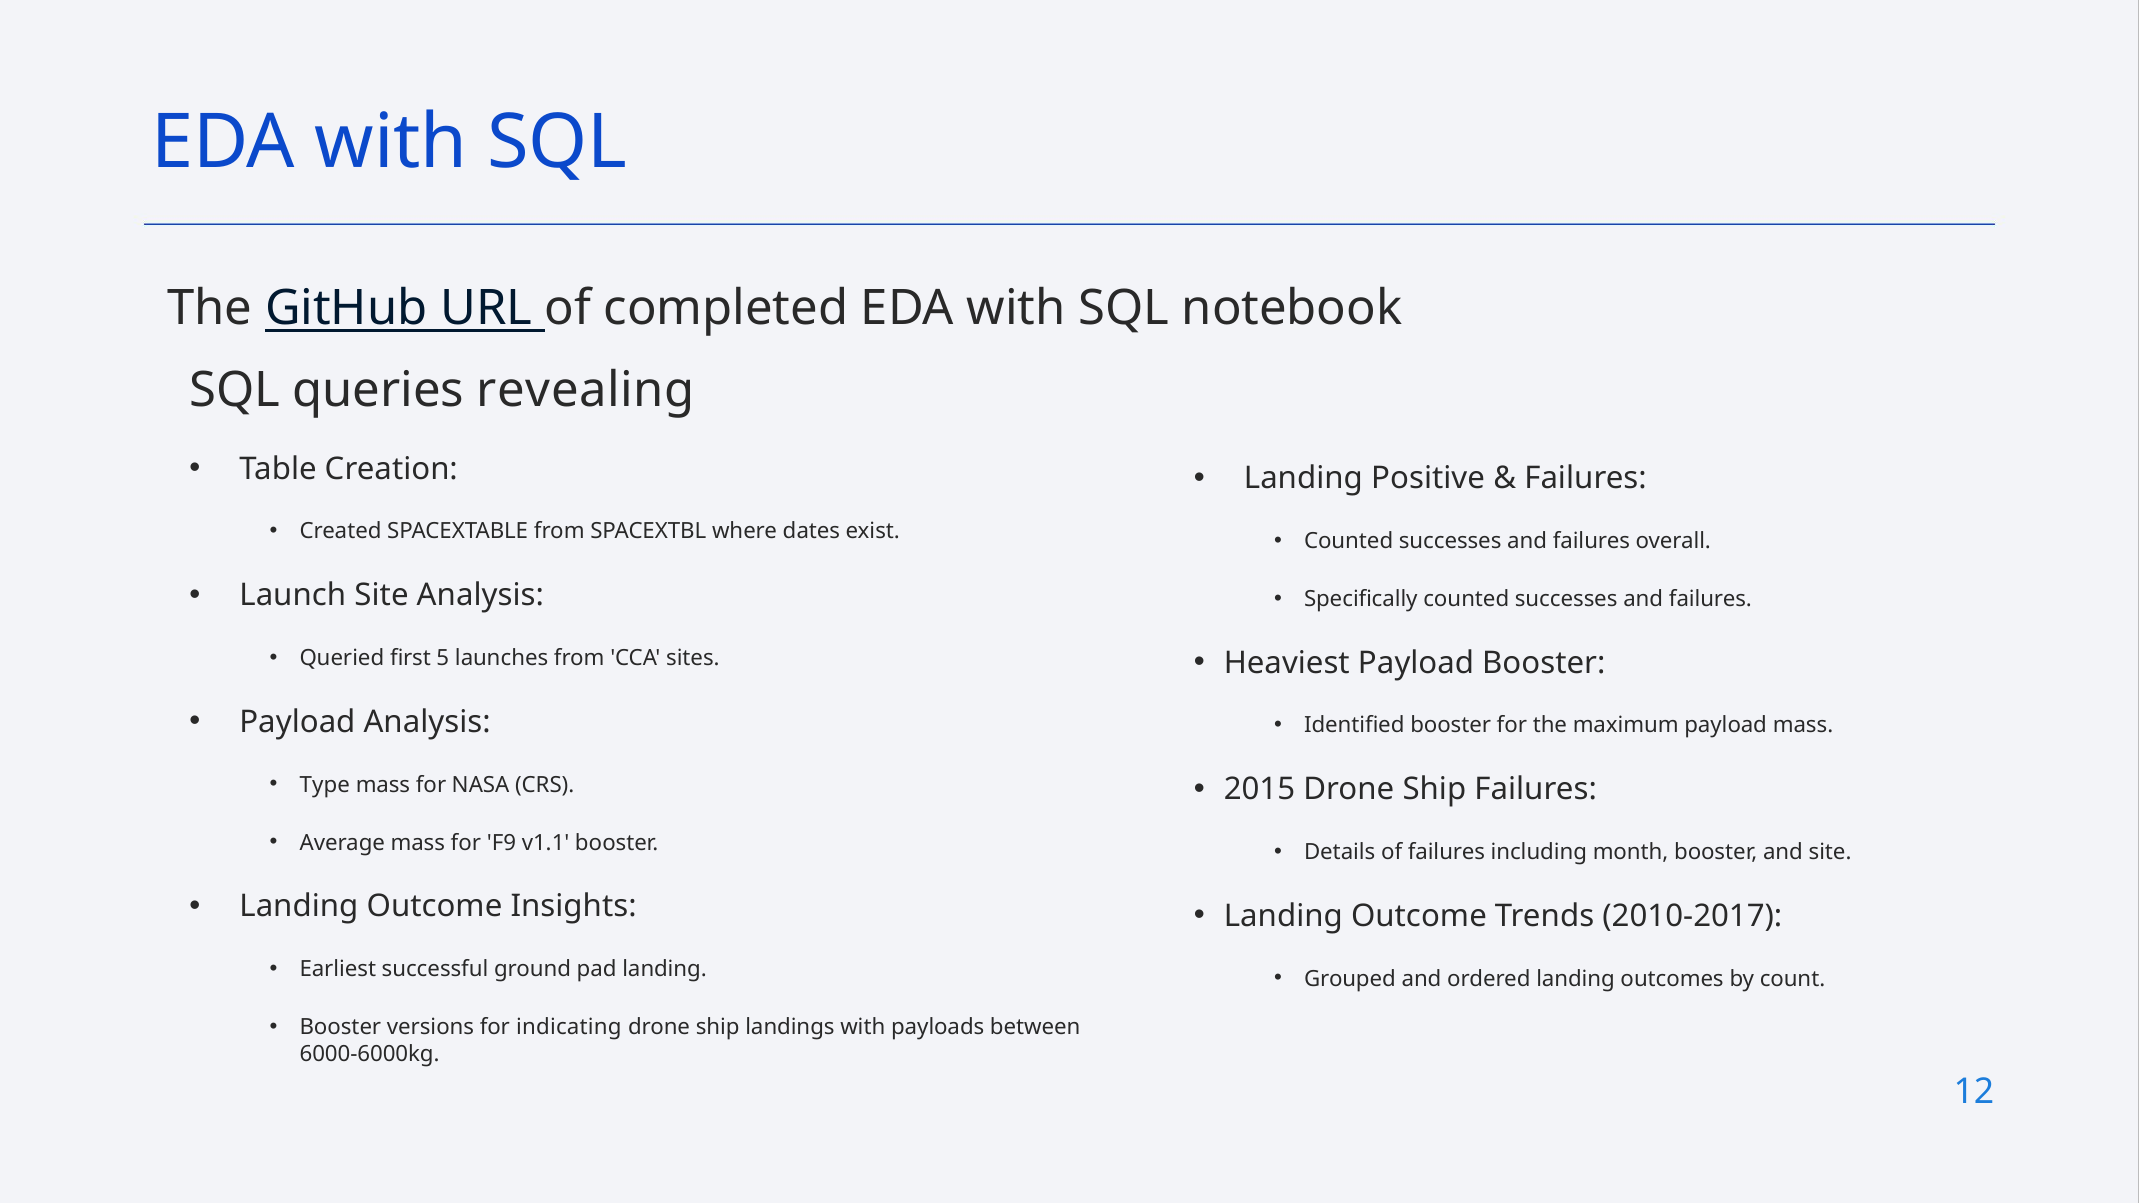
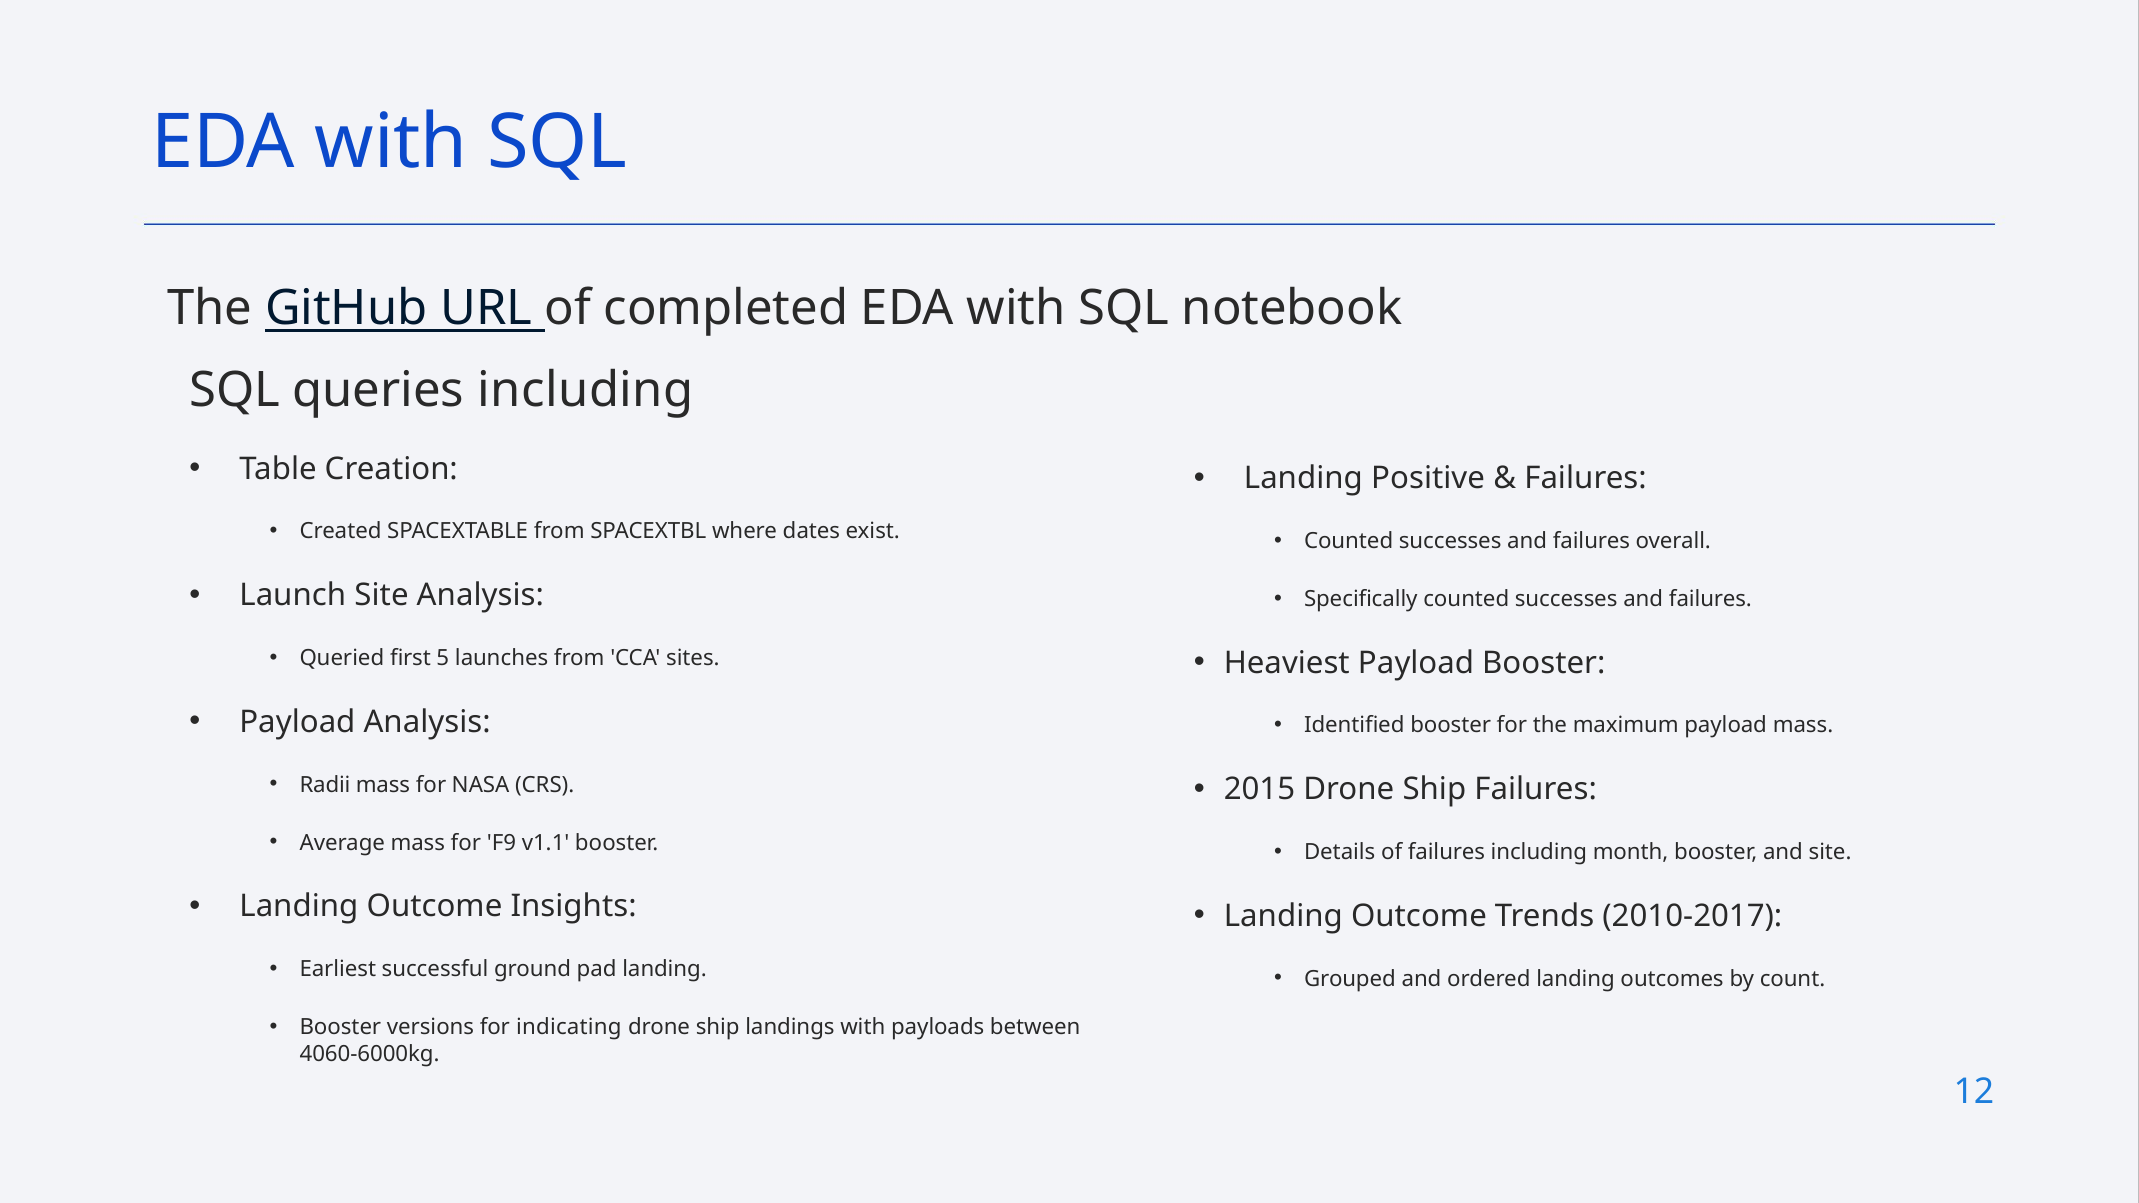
queries revealing: revealing -> including (586, 391)
Type: Type -> Radii (325, 785)
6000-6000kg: 6000-6000kg -> 4060-6000kg (370, 1054)
